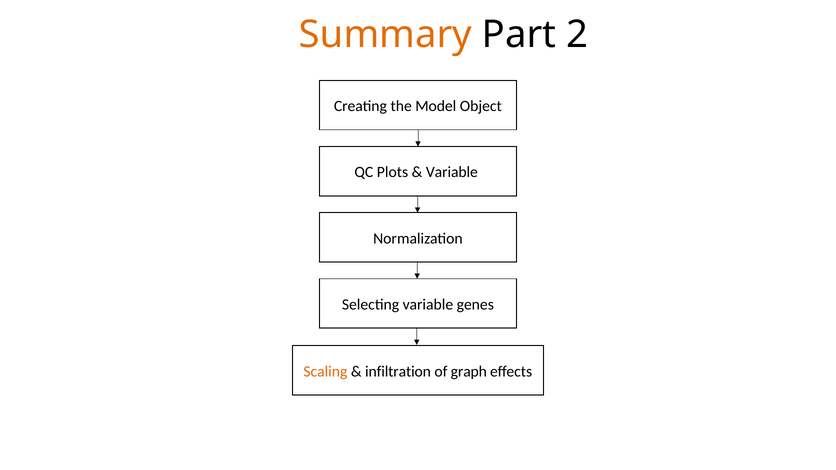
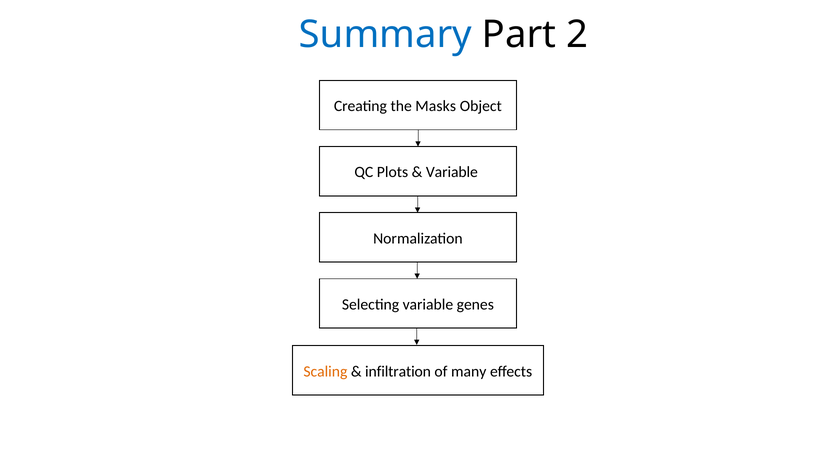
Summary colour: orange -> blue (385, 35)
Model: Model -> Masks (436, 106)
graph: graph -> many (469, 372)
